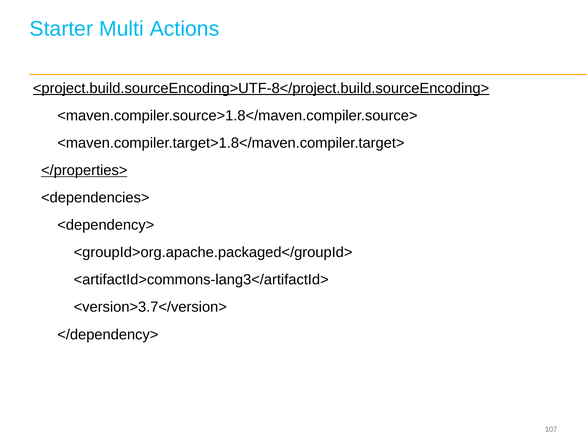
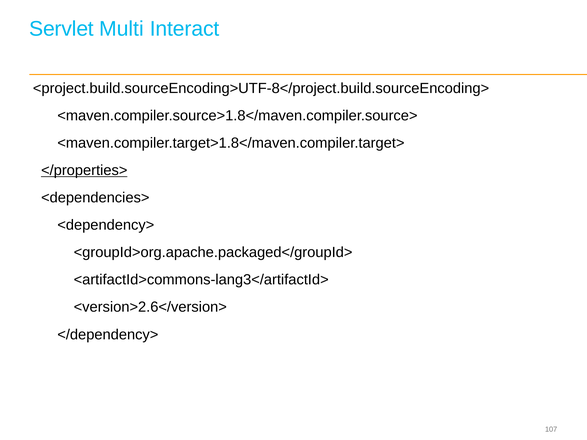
Starter: Starter -> Servlet (61, 29)
Actions: Actions -> Interact (185, 29)
<project.build.sourceEncoding>UTF-8</project.build.sourceEncoding> underline: present -> none (261, 88)
<version>3.7</version>: <version>3.7</version> -> <version>2.6</version> (150, 307)
